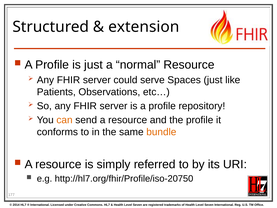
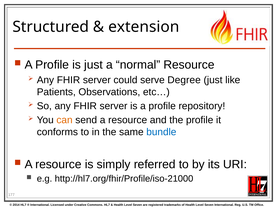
Spaces: Spaces -> Degree (184, 80)
bundle colour: orange -> blue (161, 132)
http://hl7.org/fhir/Profile/iso-20750: http://hl7.org/fhir/Profile/iso-20750 -> http://hl7.org/fhir/Profile/iso-21000 (124, 179)
